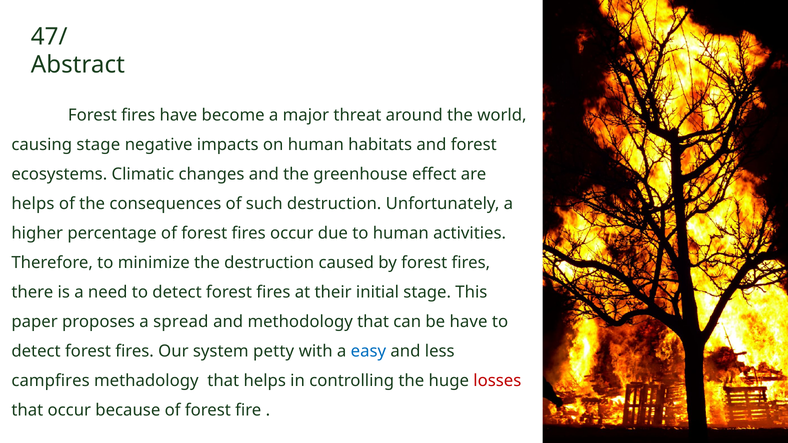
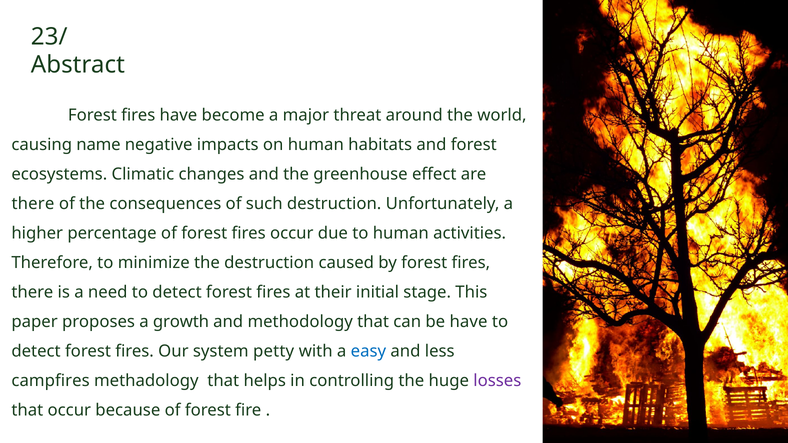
47/: 47/ -> 23/ (49, 37)
causing stage: stage -> name (99, 145)
helps: helps -> there (33, 204)
spread: spread -> growth (181, 322)
losses colour: red -> purple (497, 381)
